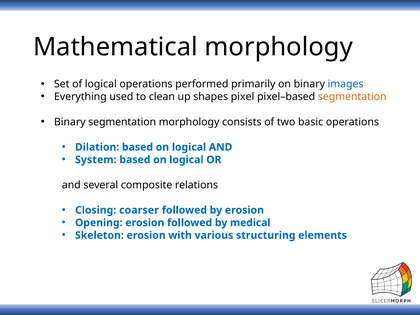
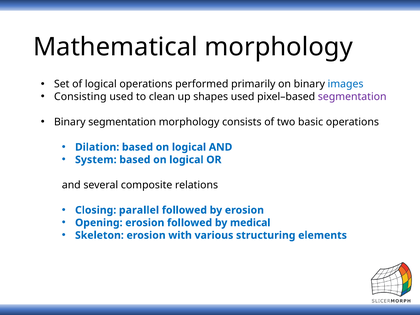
Everything: Everything -> Consisting (80, 97)
shapes pixel: pixel -> used (243, 97)
segmentation colour: orange -> purple (352, 97)
coarser: coarser -> parallel (139, 210)
